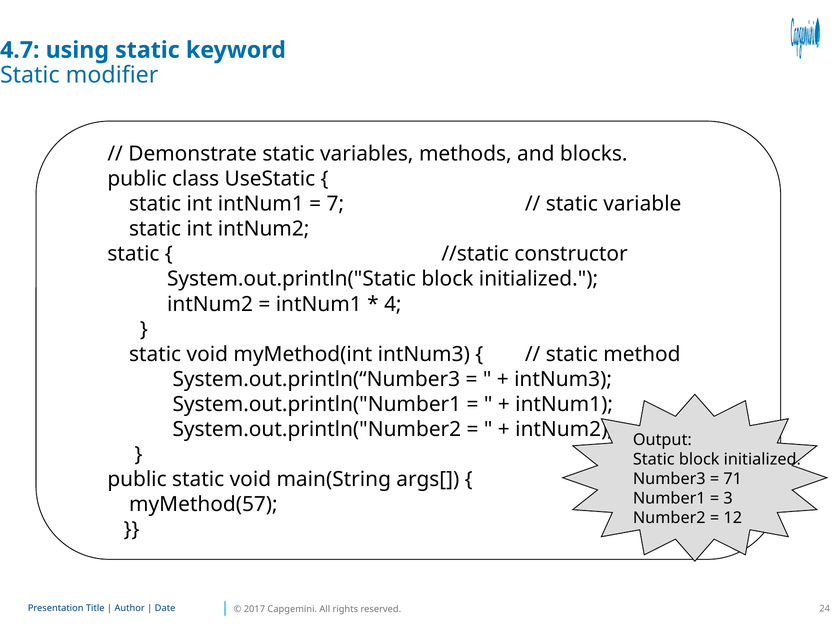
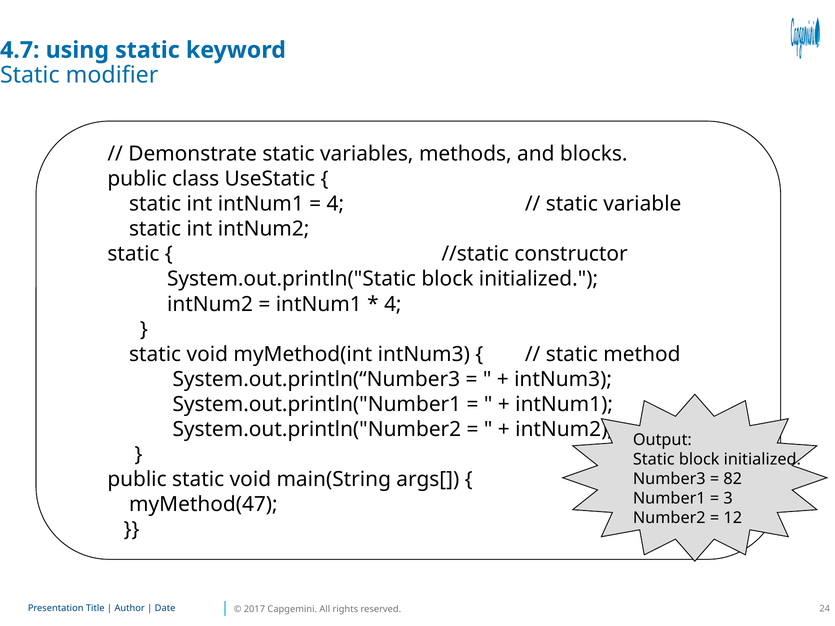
7: 7 -> 4 (335, 204)
71: 71 -> 82 (733, 479)
myMethod(57: myMethod(57 -> myMethod(47 (203, 505)
